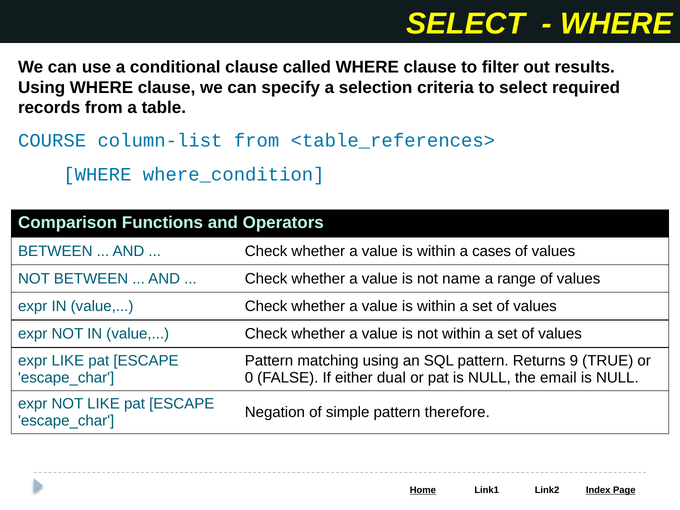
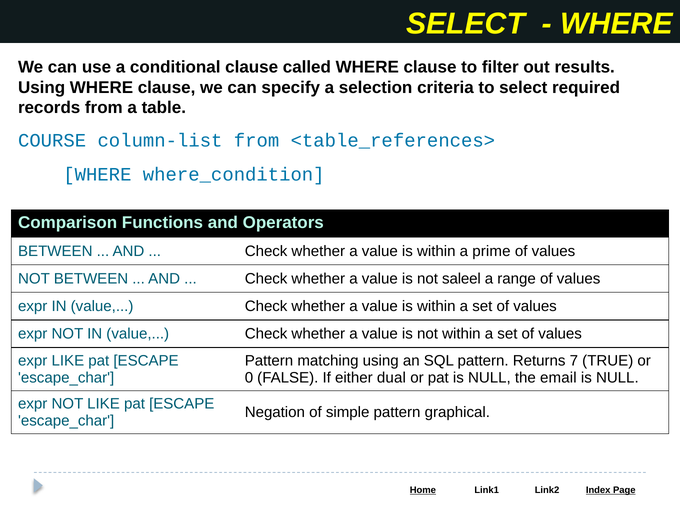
cases: cases -> prime (491, 251)
name: name -> saleel (461, 279)
9: 9 -> 7 (574, 361)
therefore: therefore -> graphical (457, 412)
